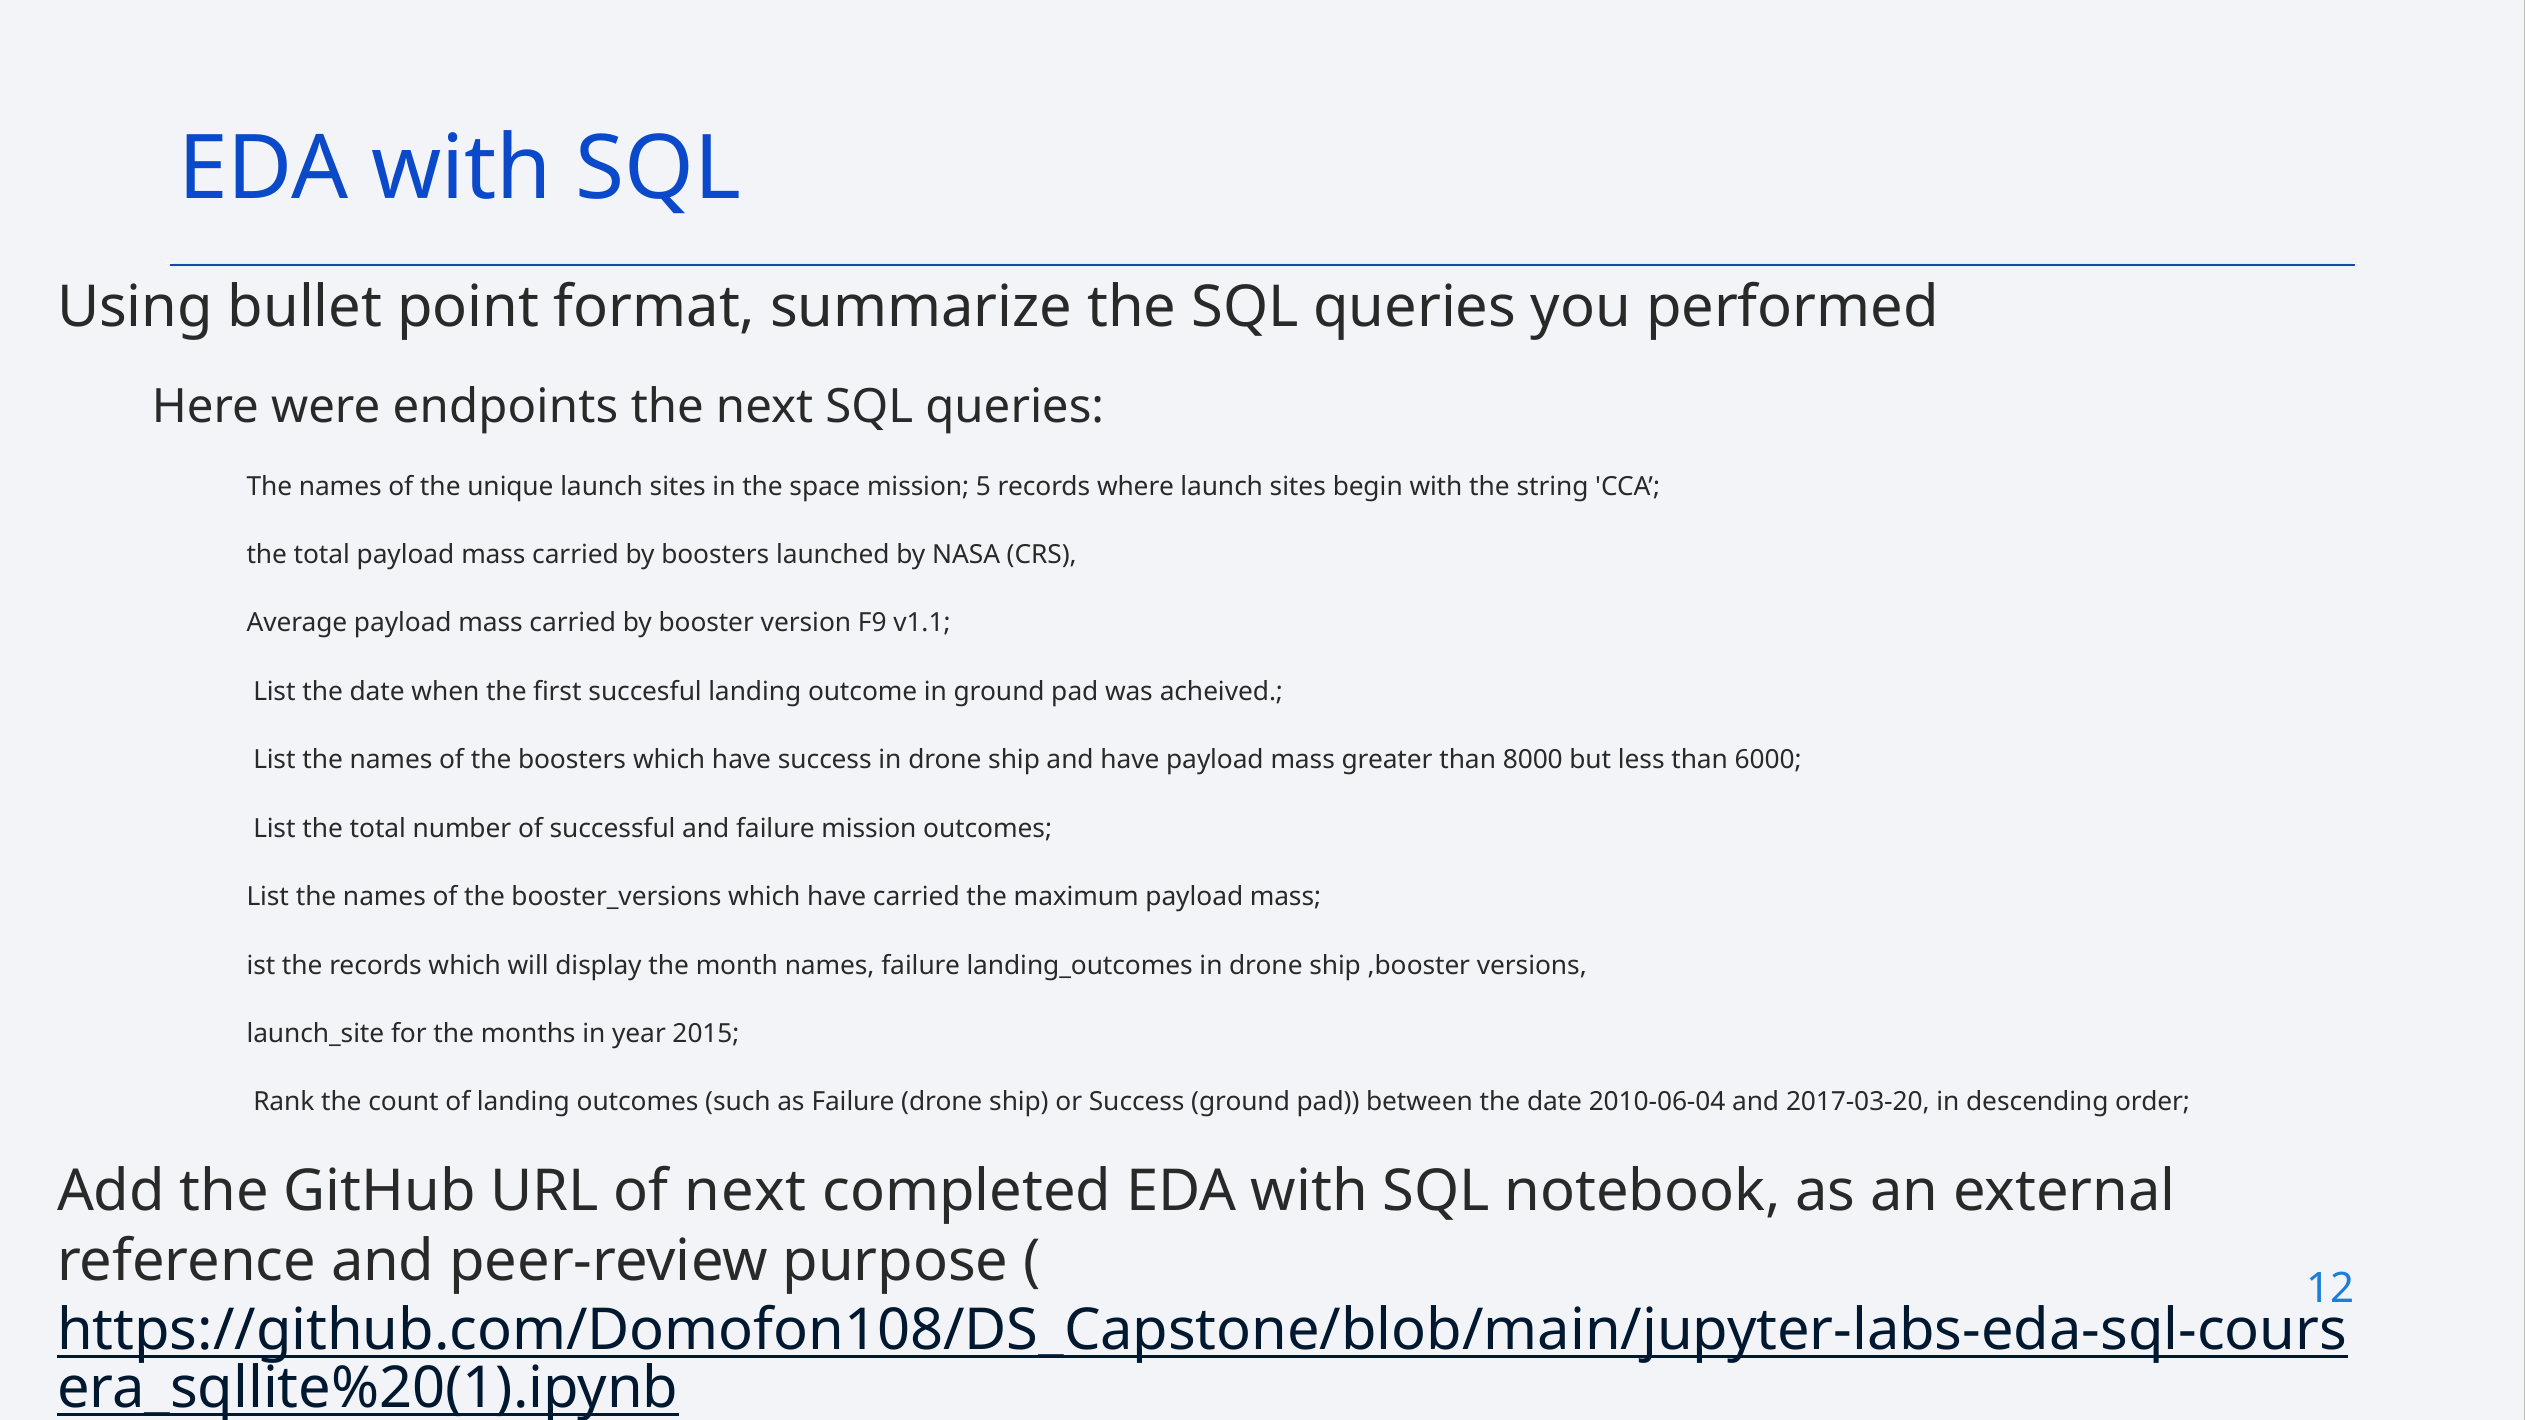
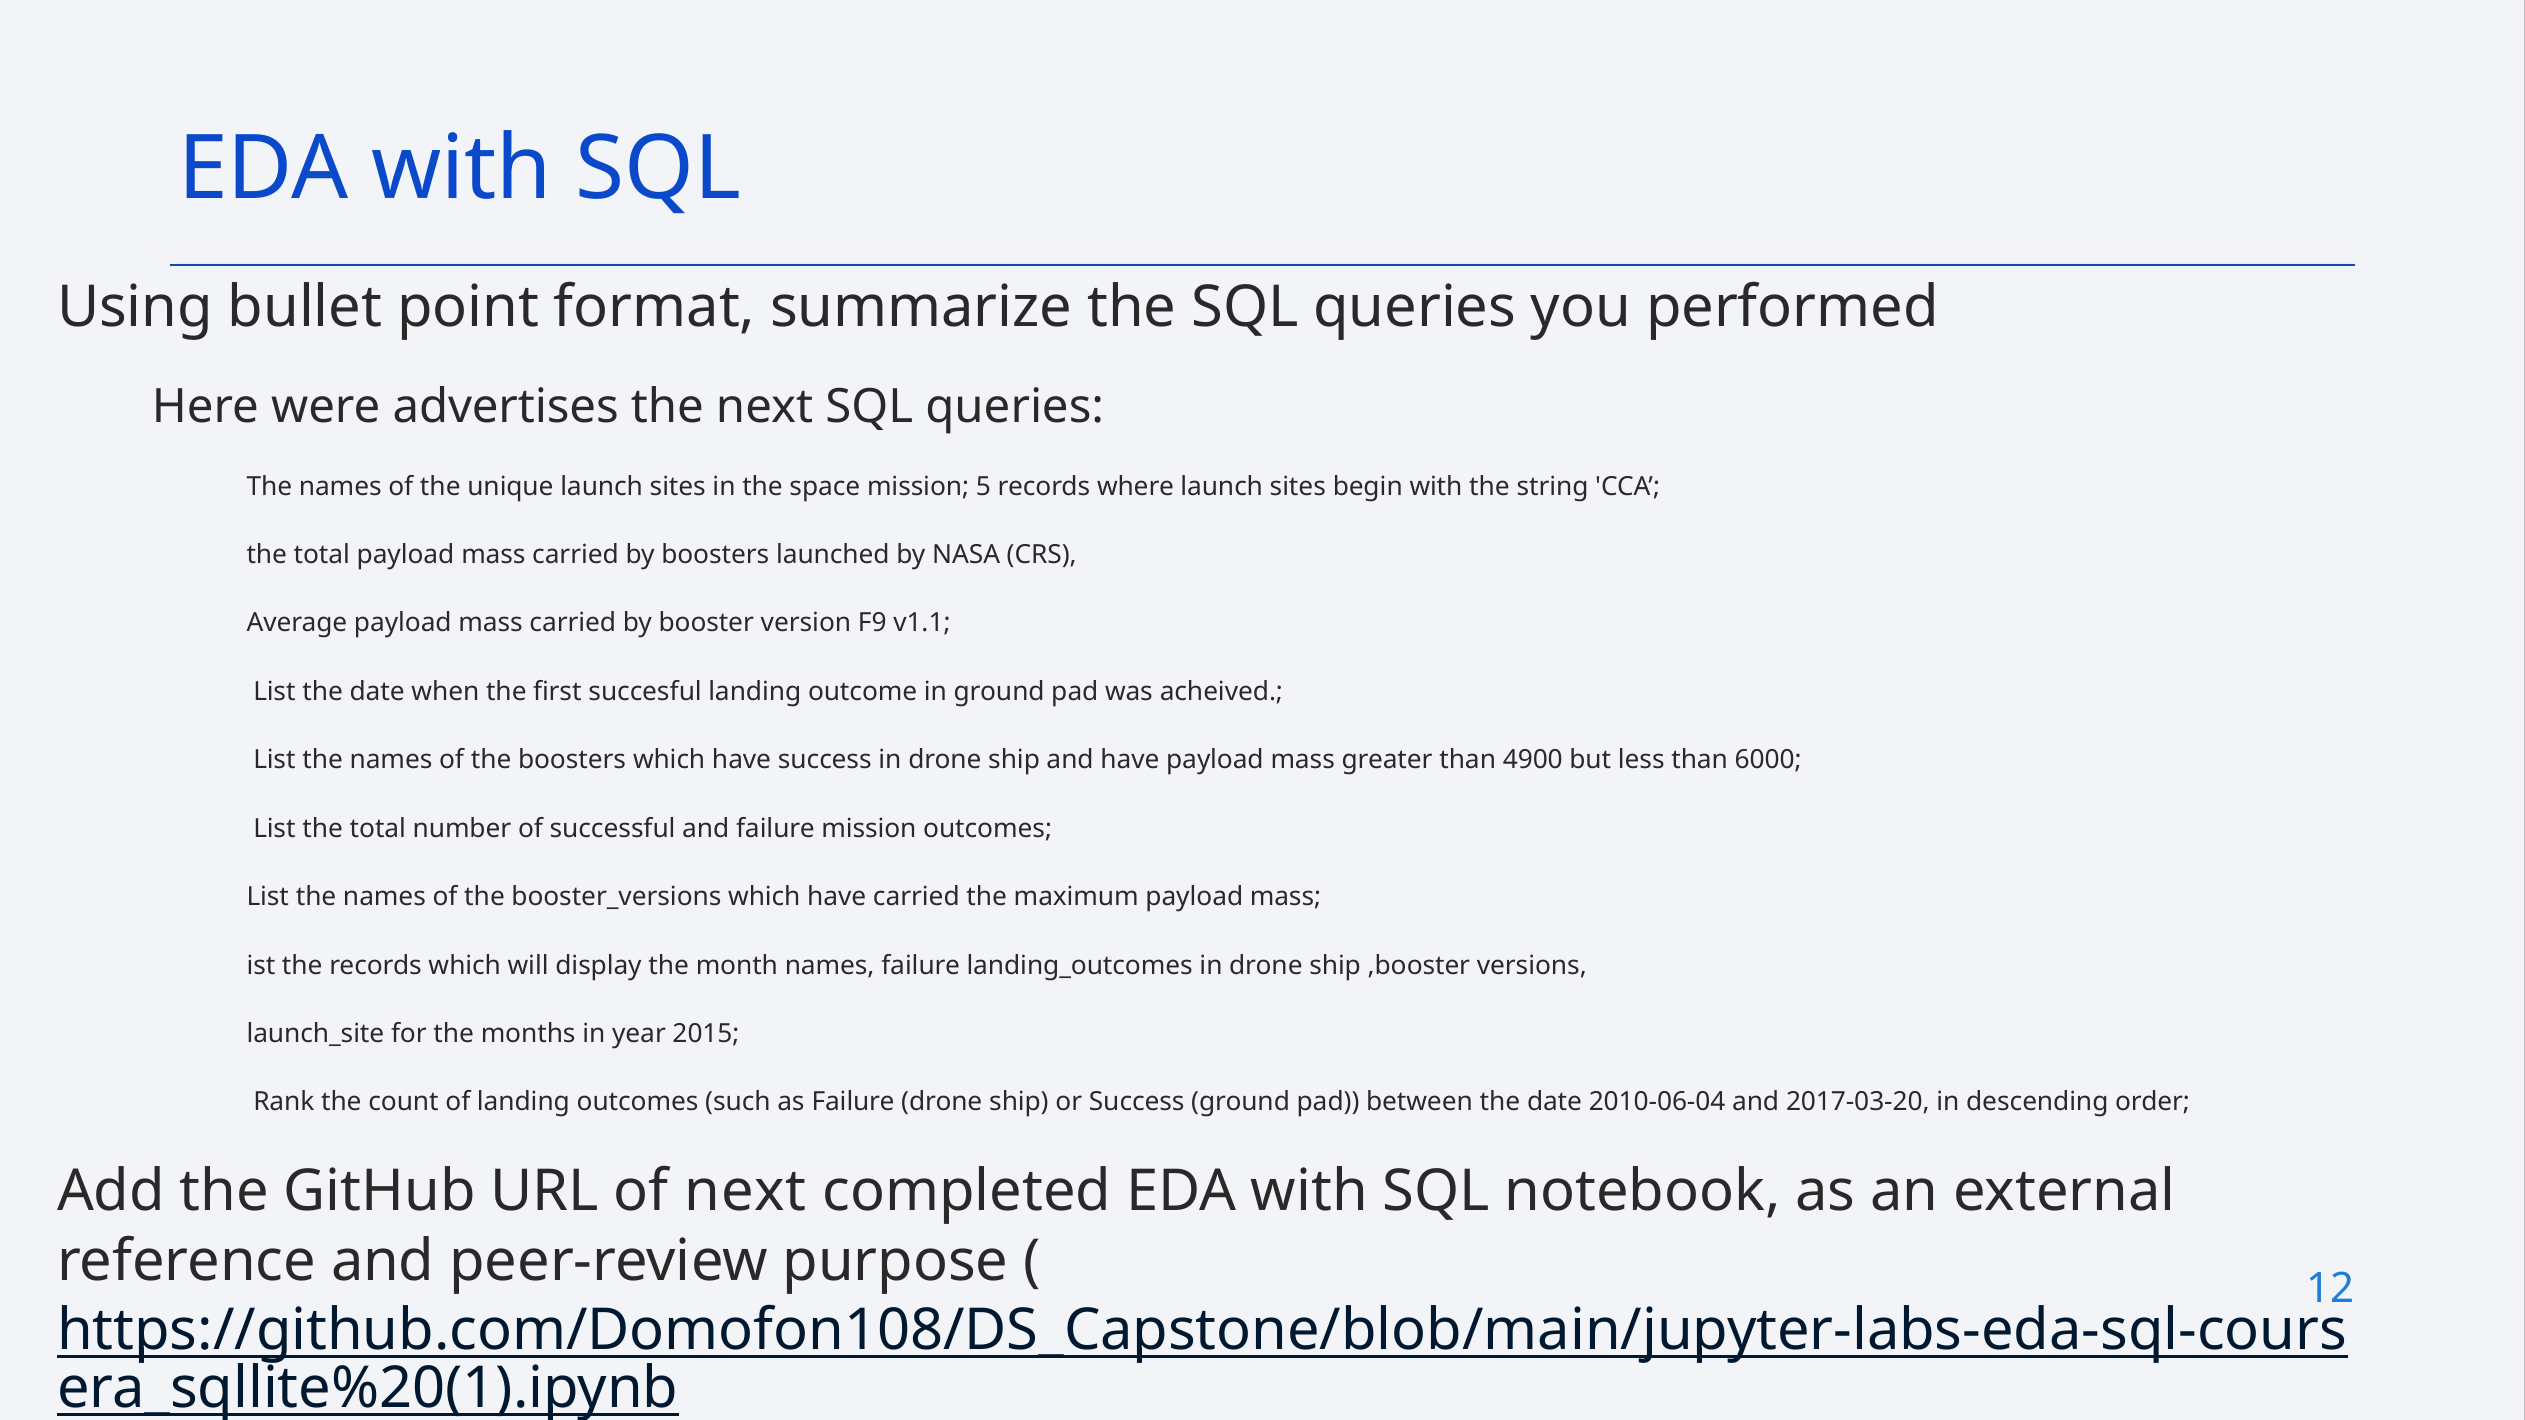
endpoints: endpoints -> advertises (506, 407)
8000: 8000 -> 4900 (1533, 760)
